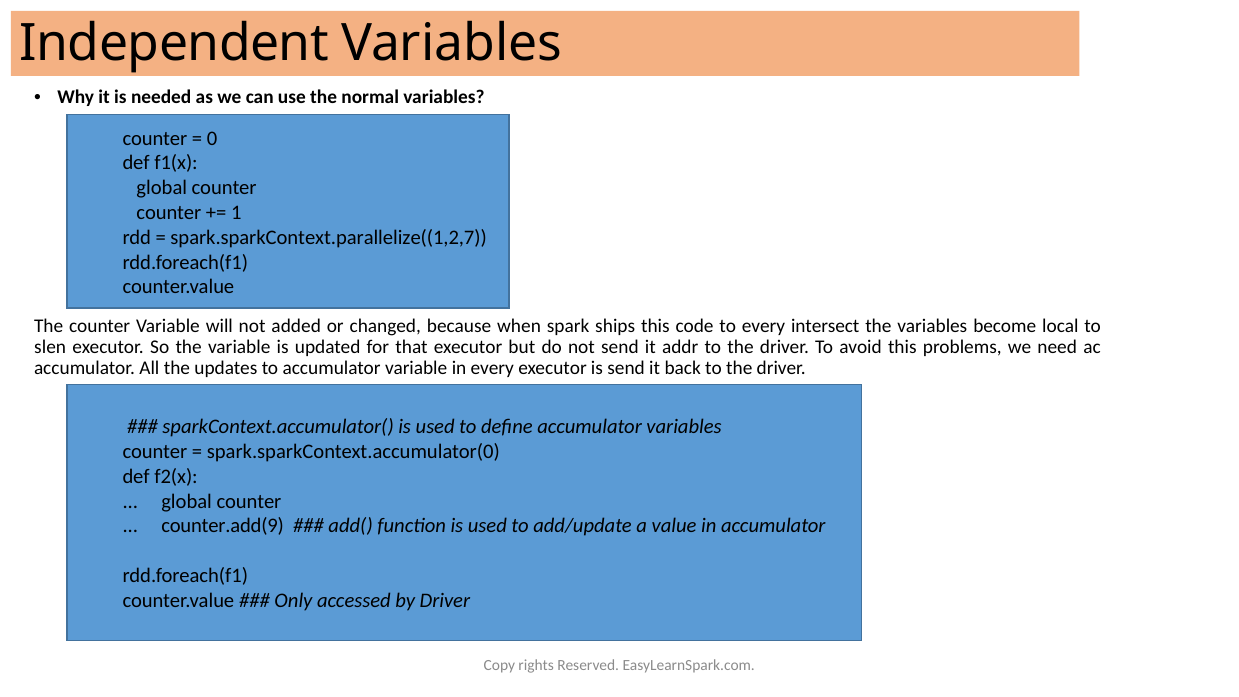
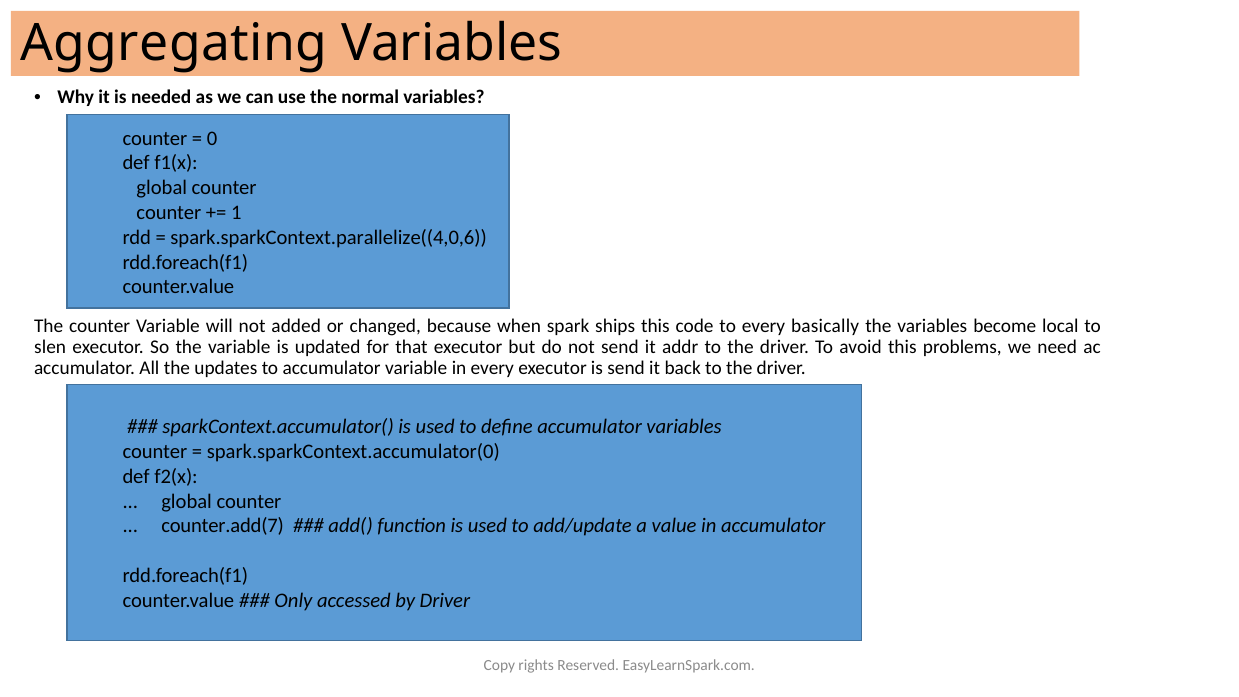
Independent: Independent -> Aggregating (174, 43)
spark.sparkContext.parallelize((1,2,7: spark.sparkContext.parallelize((1,2,7 -> spark.sparkContext.parallelize((4,0,6 (329, 237)
intersect: intersect -> basically (825, 326)
counter.add(9: counter.add(9 -> counter.add(7 (223, 526)
